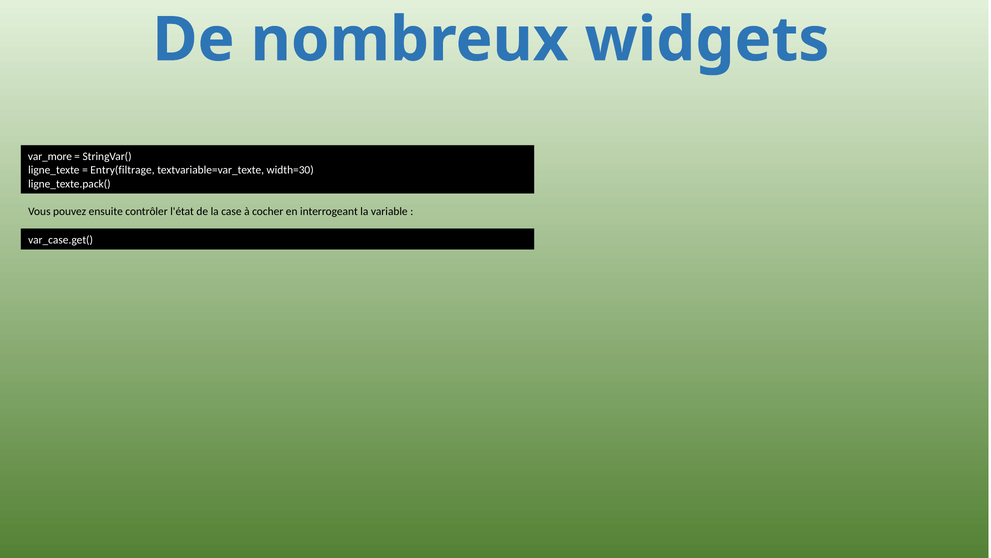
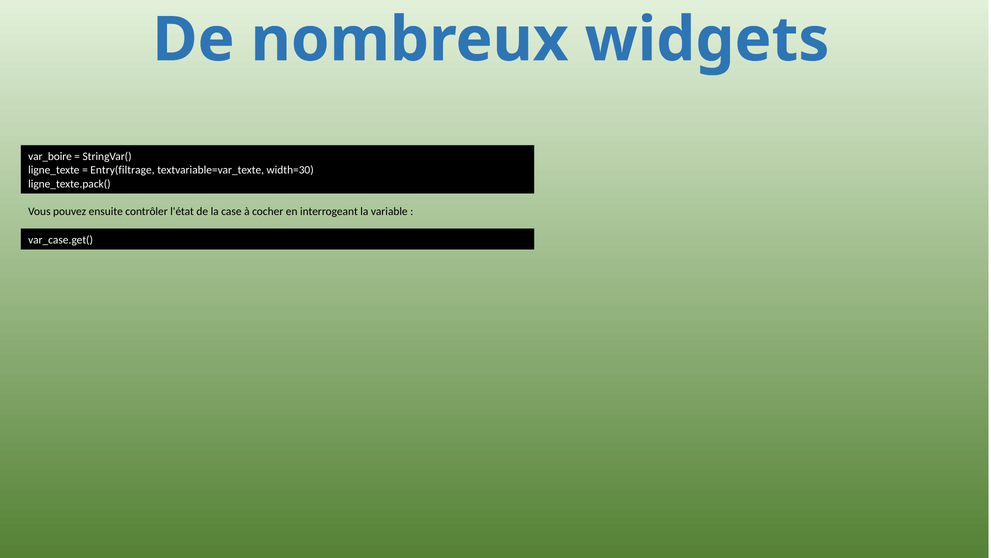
var_more: var_more -> var_boire (50, 156)
